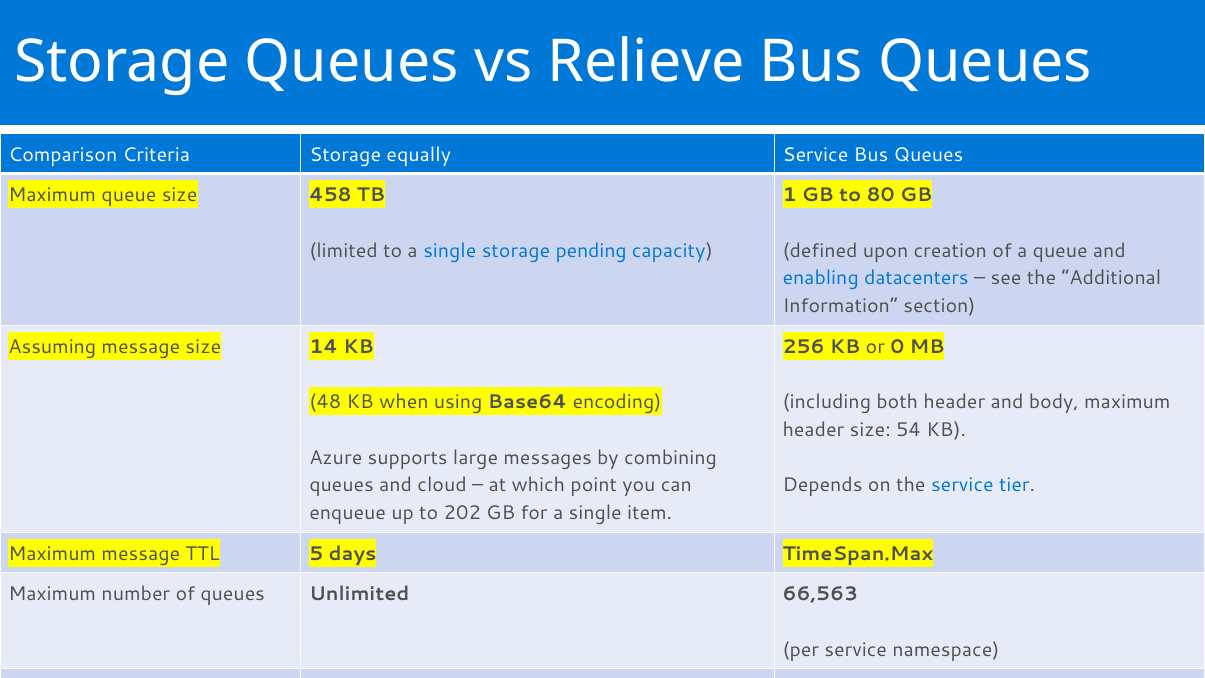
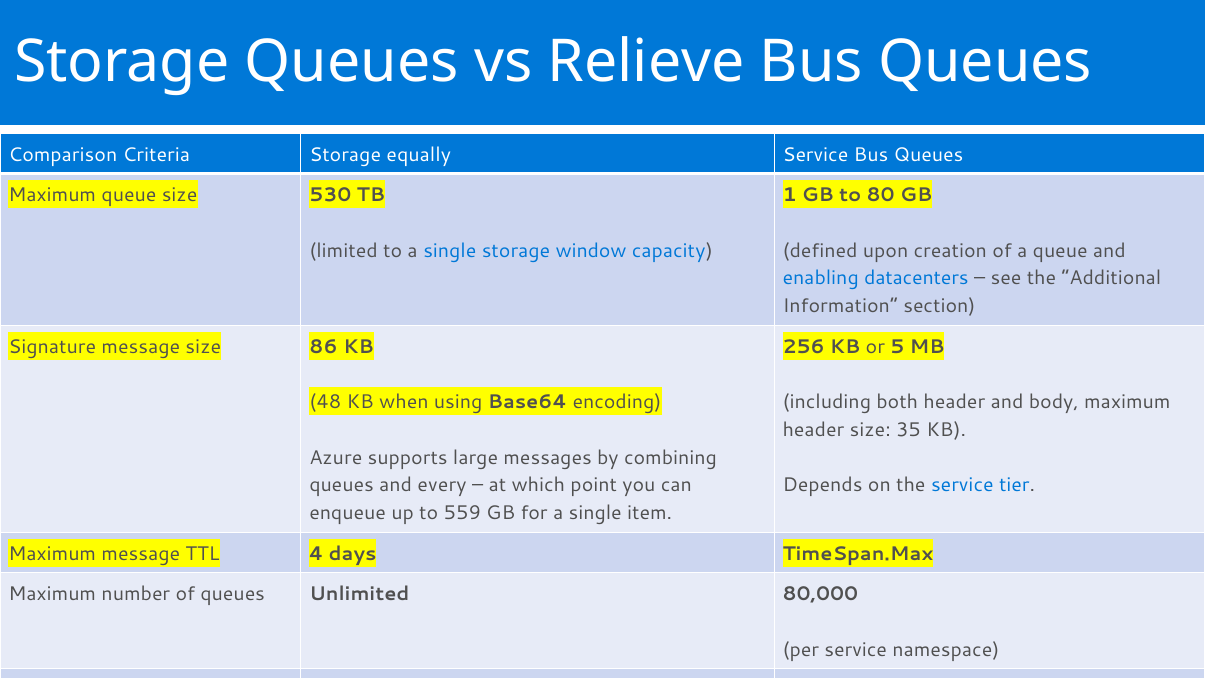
458: 458 -> 530 (330, 195)
pending: pending -> window (591, 250)
Assuming: Assuming -> Signature (52, 346)
14: 14 -> 86 (324, 346)
0: 0 -> 5 (897, 346)
54: 54 -> 35 (908, 430)
cloud: cloud -> every (442, 485)
202: 202 -> 559 (462, 513)
5: 5 -> 4 (316, 553)
66,563: 66,563 -> 80,000 (820, 594)
